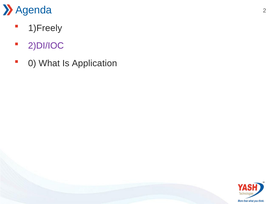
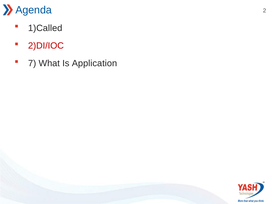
1)Freely: 1)Freely -> 1)Called (45, 28)
2)DI/IOC colour: purple -> red (46, 46)
0: 0 -> 7 (32, 63)
